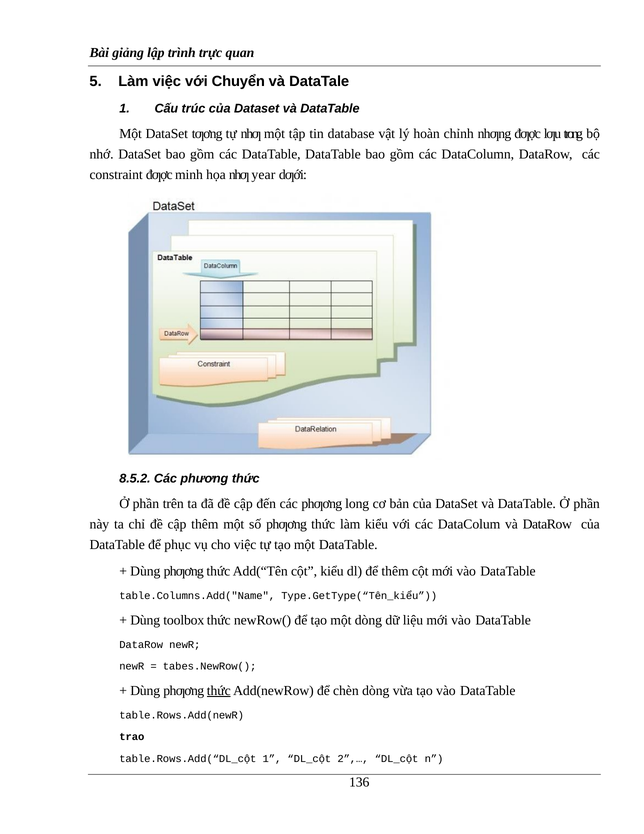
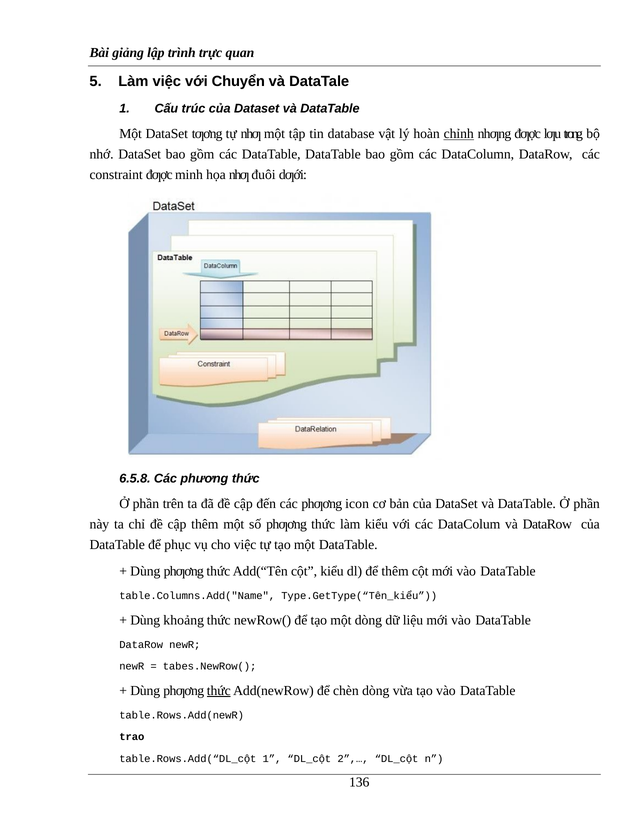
chỉnh underline: none -> present (459, 134)
year: year -> đuôi (264, 175)
8.5.2: 8.5.2 -> 6.5.8 (135, 478)
long: long -> icon (357, 503)
toolbox: toolbox -> khoảng (184, 620)
